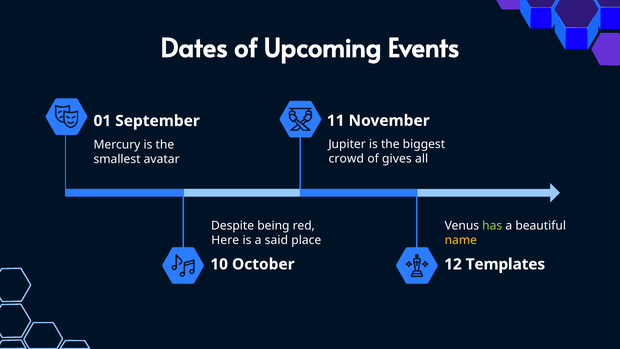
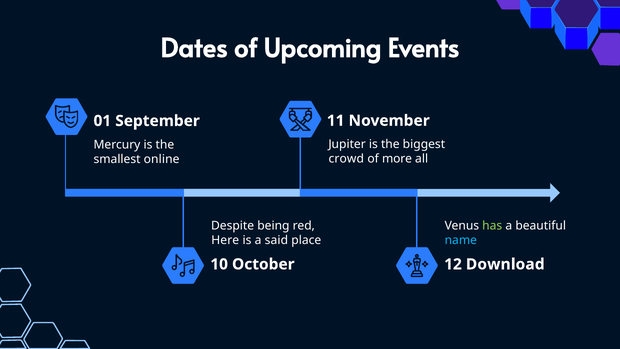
gives: gives -> more (397, 159)
avatar: avatar -> online (162, 159)
name colour: yellow -> light blue (461, 240)
Templates: Templates -> Download (505, 264)
